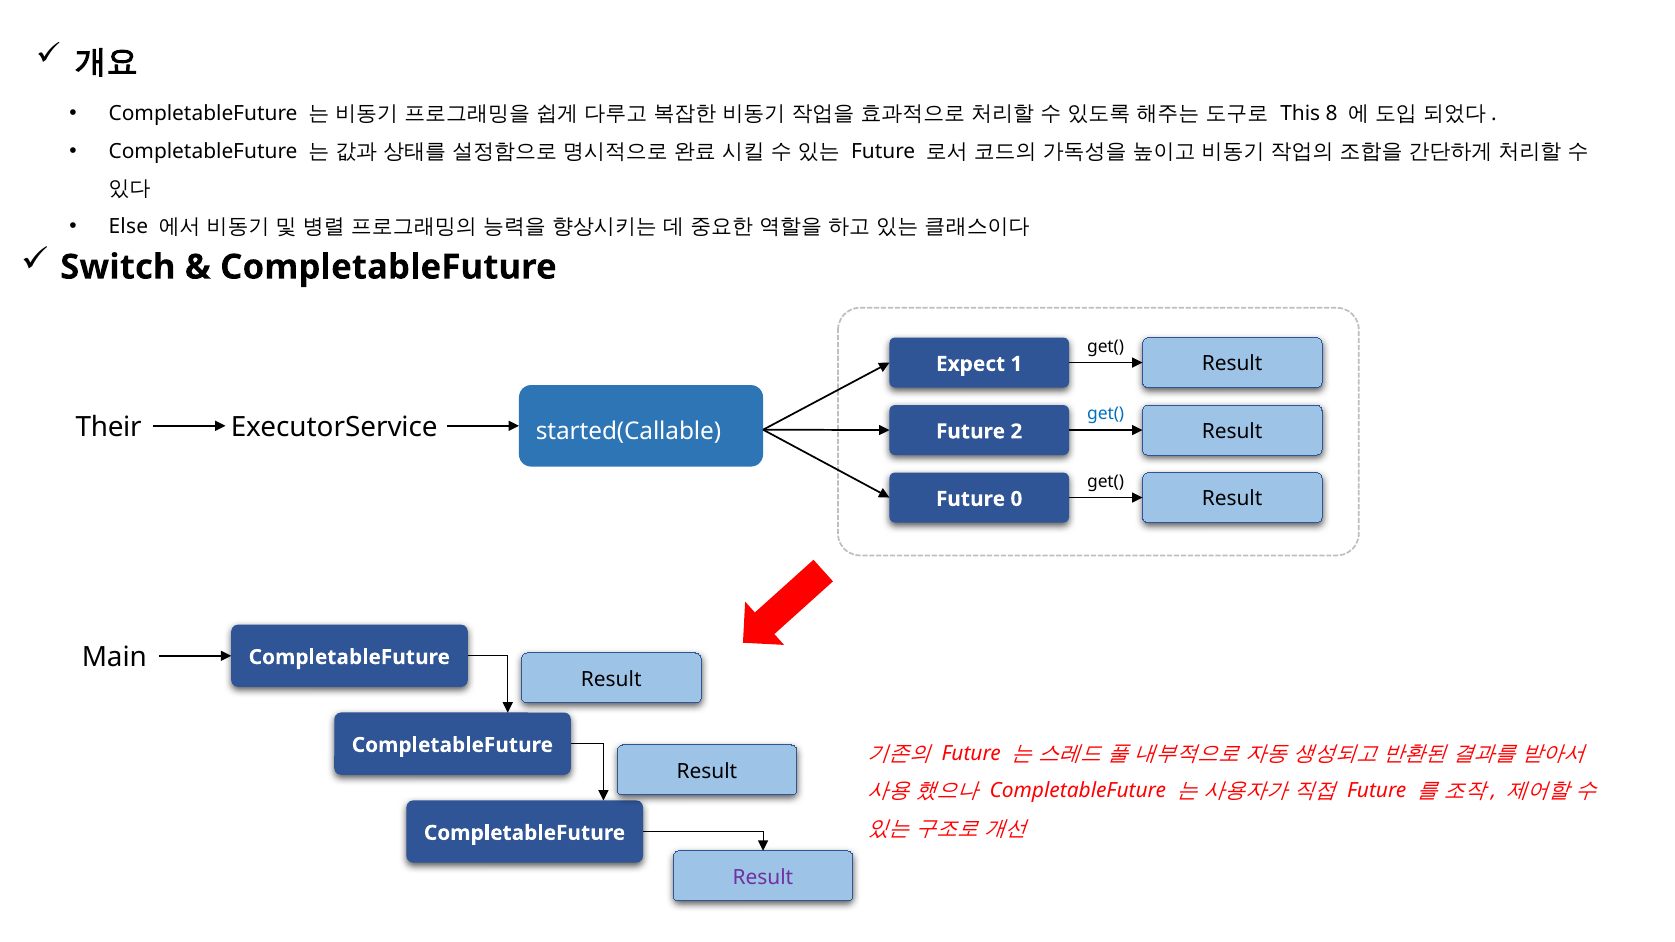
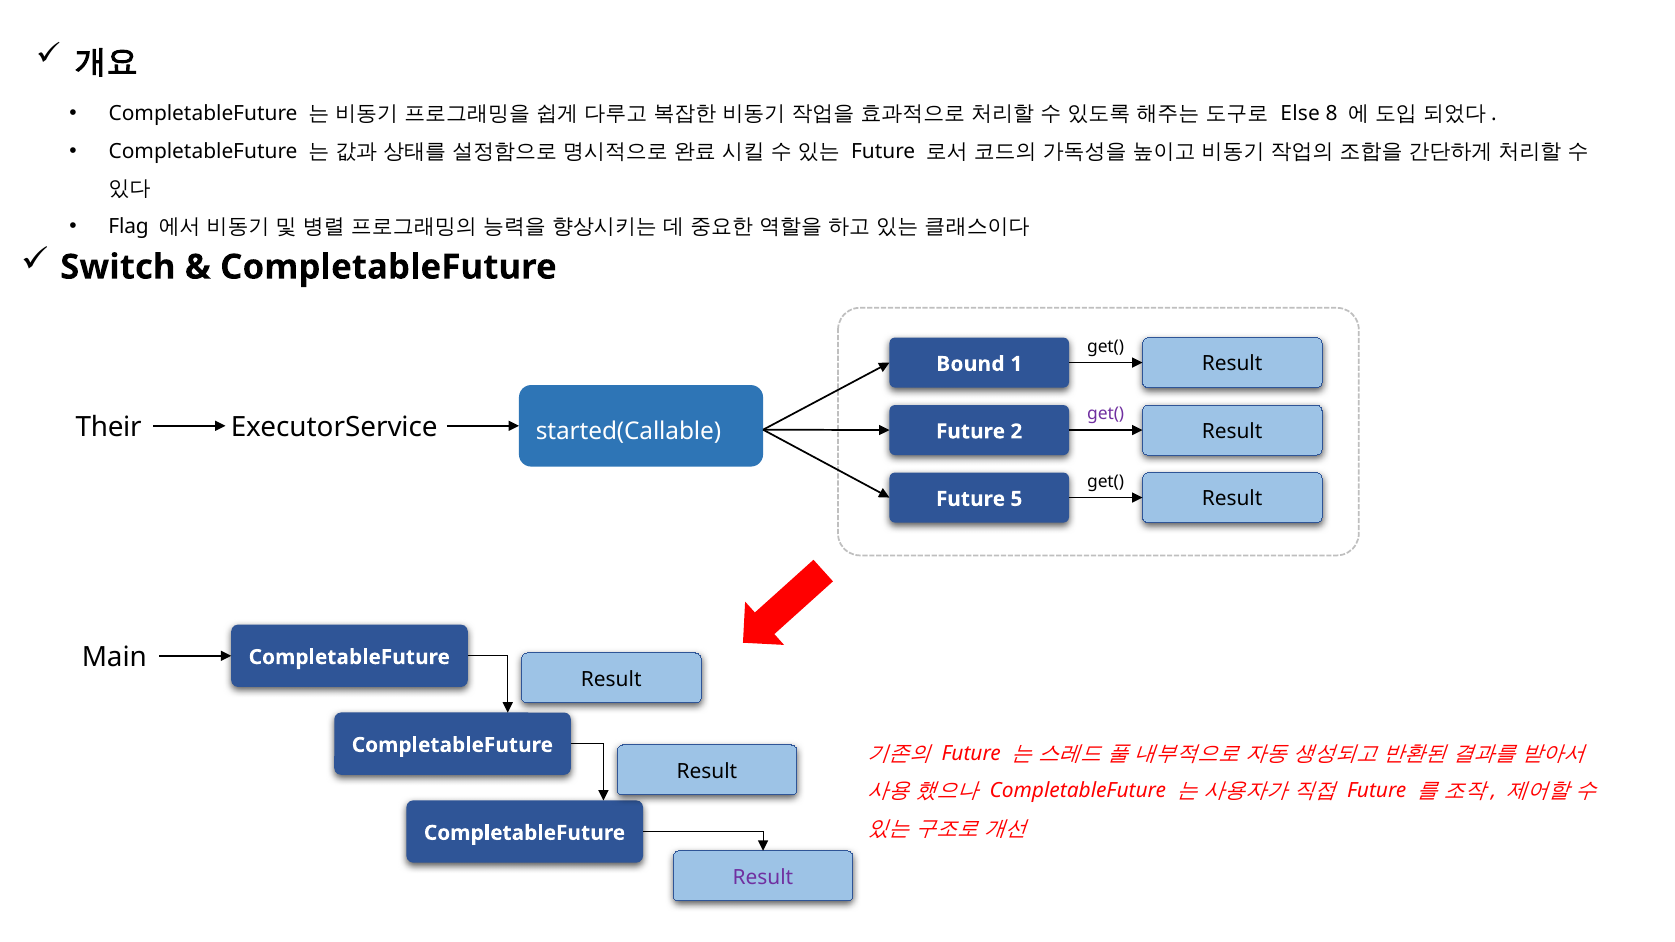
This: This -> Else (1300, 114)
Else: Else -> Flag (129, 227)
Expect: Expect -> Bound (970, 364)
get( colour: blue -> purple (1106, 414)
0: 0 -> 5 (1016, 499)
